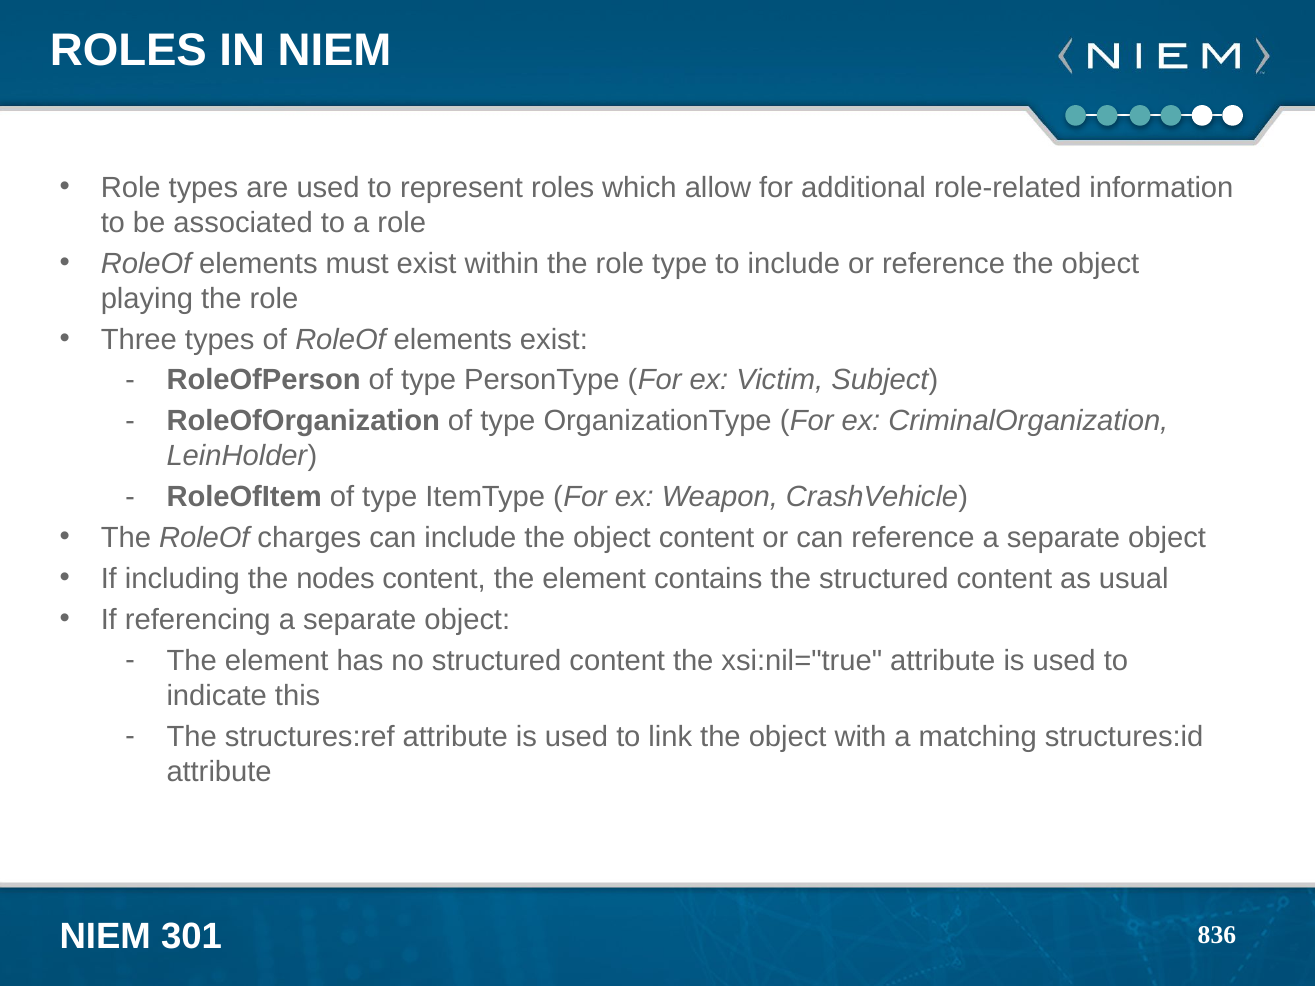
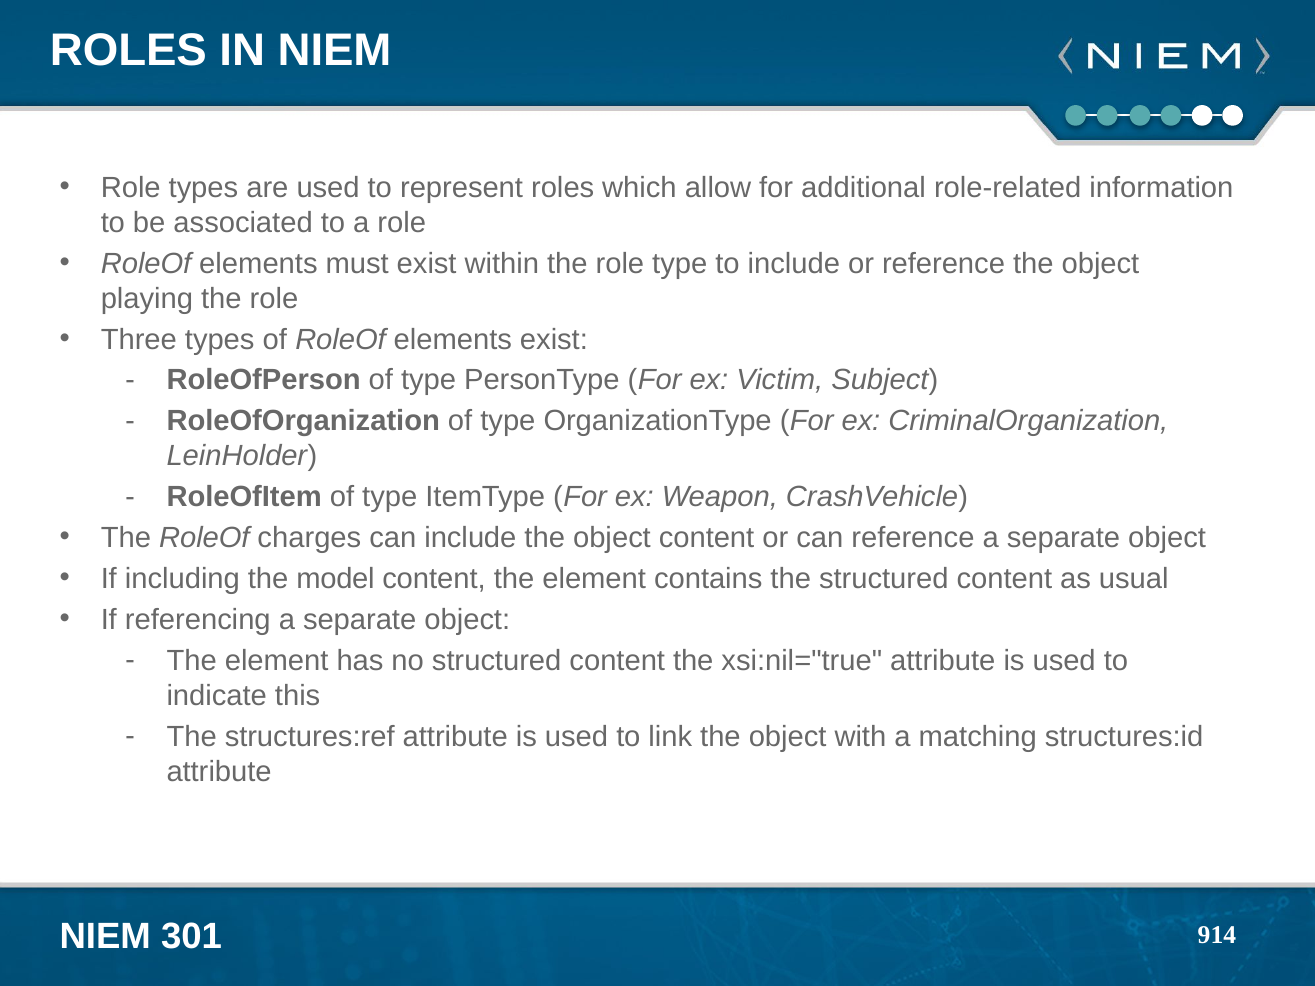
nodes: nodes -> model (335, 579)
836: 836 -> 914 (1217, 936)
